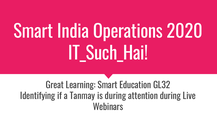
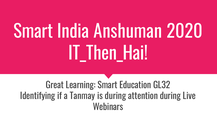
Operations: Operations -> Anshuman (128, 32)
IT_Such_Hai: IT_Such_Hai -> IT_Then_Hai (108, 54)
